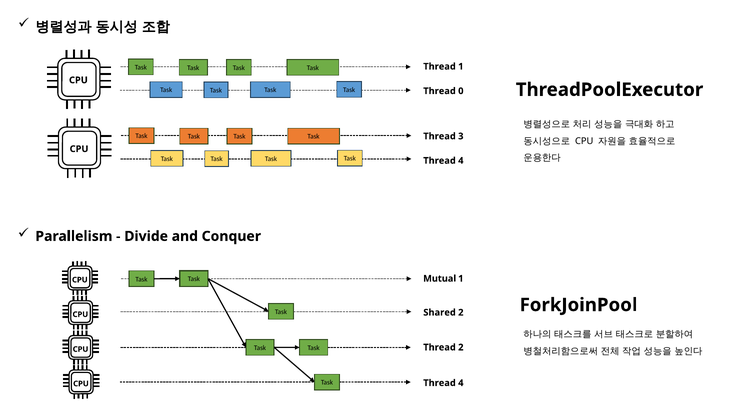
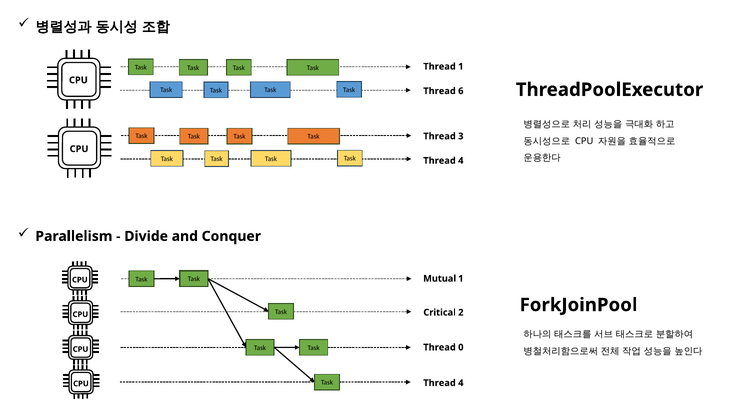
0: 0 -> 6 (461, 91)
Shared: Shared -> Critical (440, 313)
Thread 2: 2 -> 0 (461, 347)
